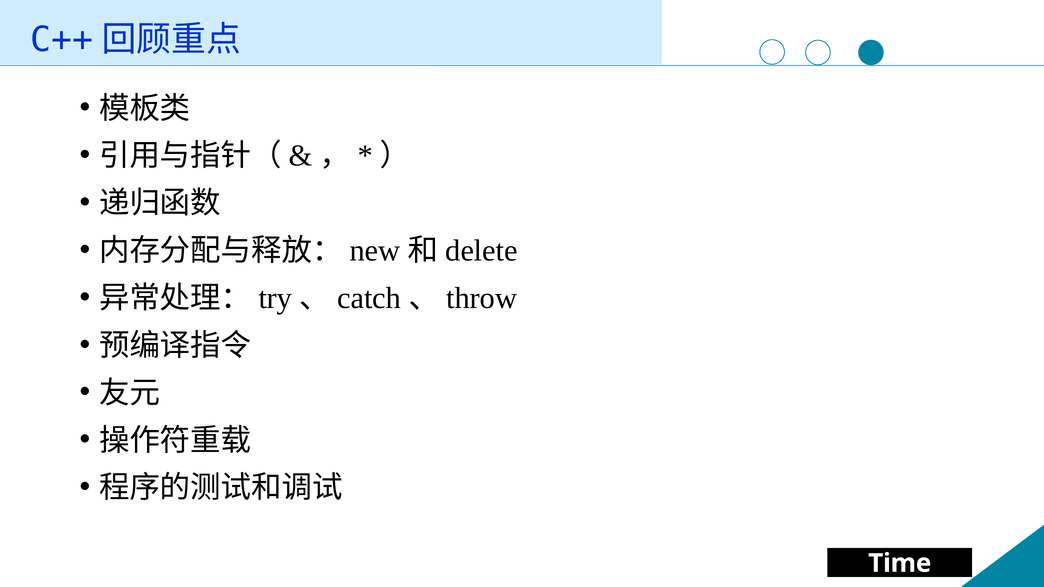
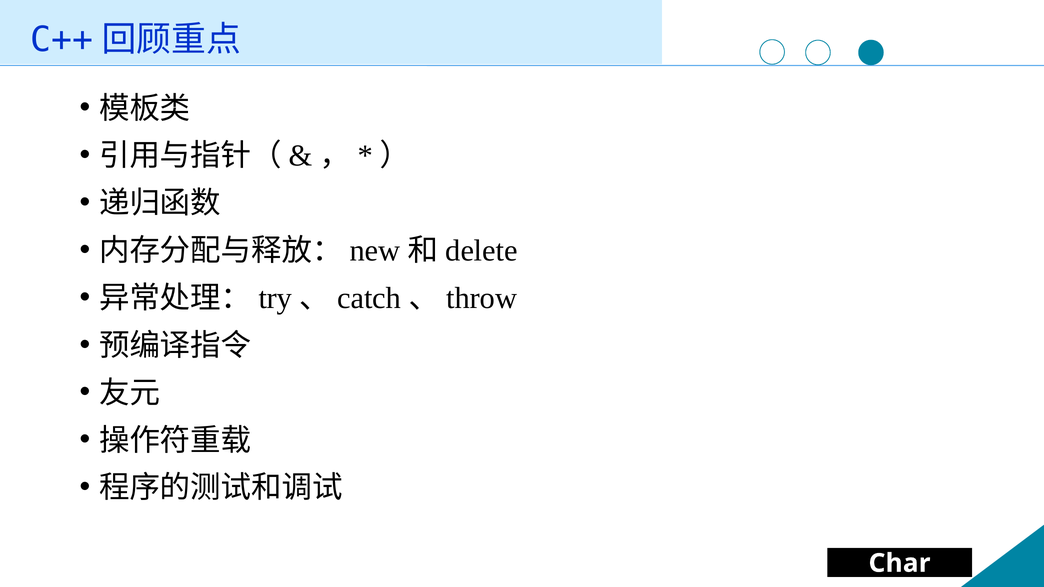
Time: Time -> Char (900, 563)
